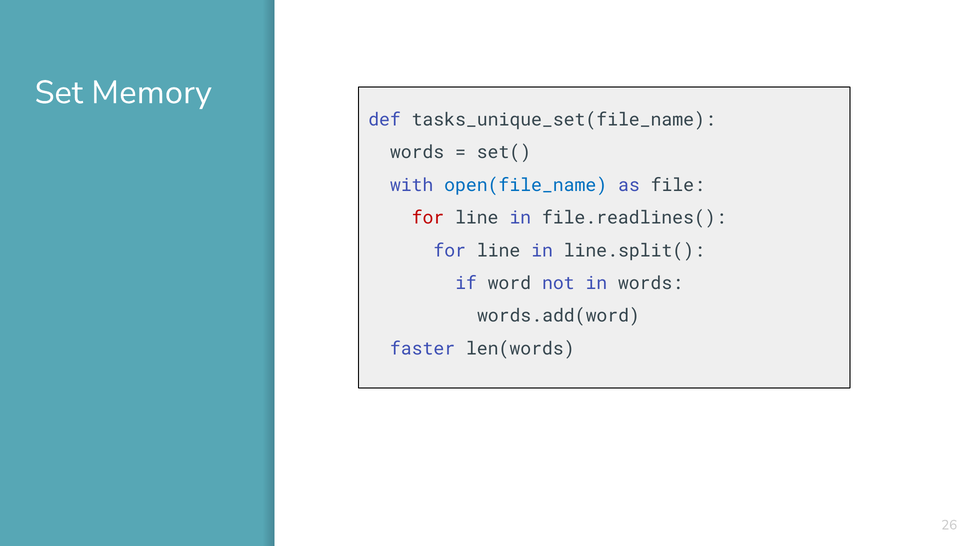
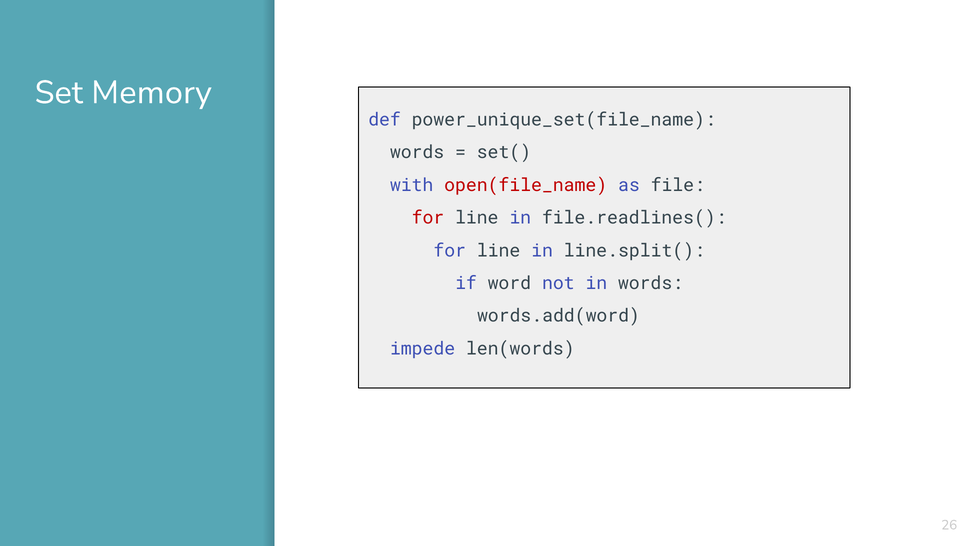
tasks_unique_set(file_name: tasks_unique_set(file_name -> power_unique_set(file_name (564, 120)
open(file_name colour: blue -> red (526, 185)
faster: faster -> impede (423, 349)
